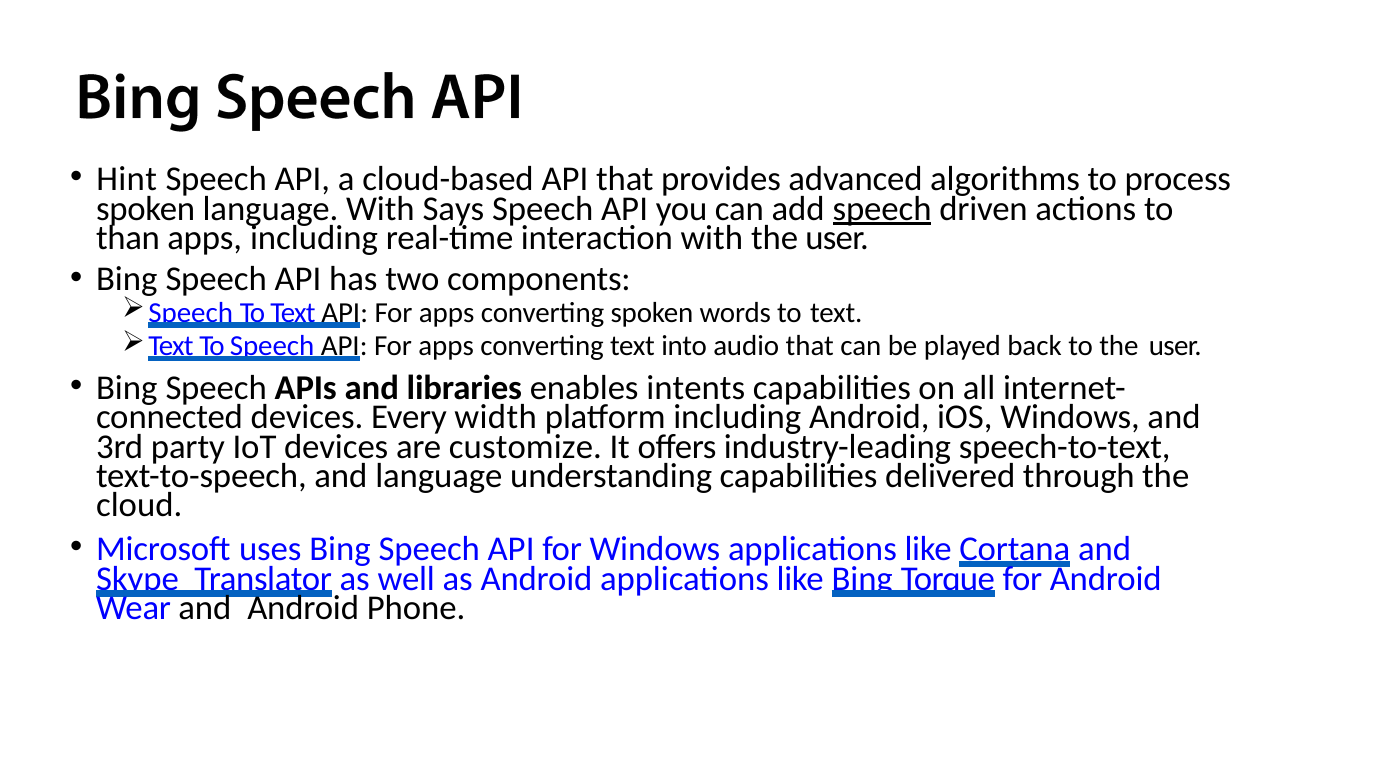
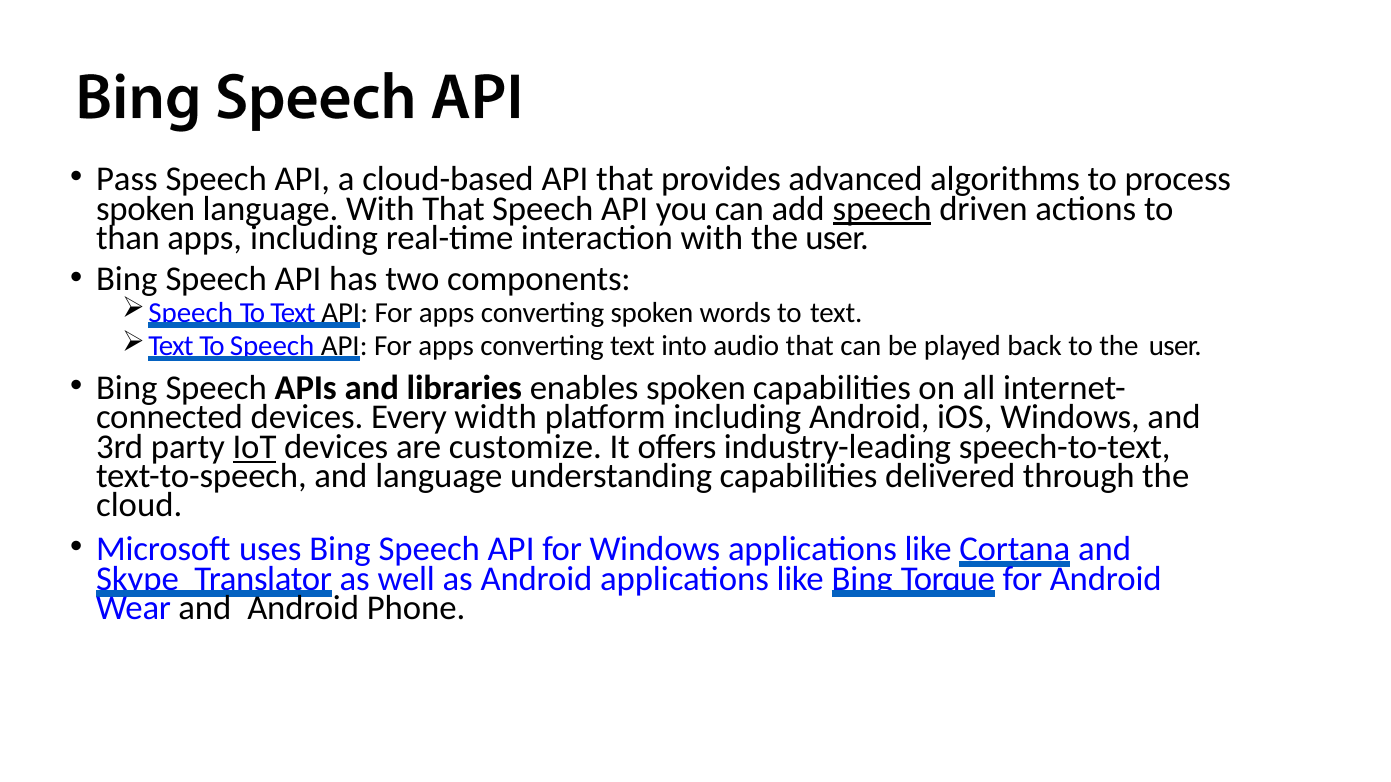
Hint: Hint -> Pass (127, 179)
With Says: Says -> That (454, 209)
enables intents: intents -> spoken (696, 388)
IoT underline: none -> present (255, 447)
